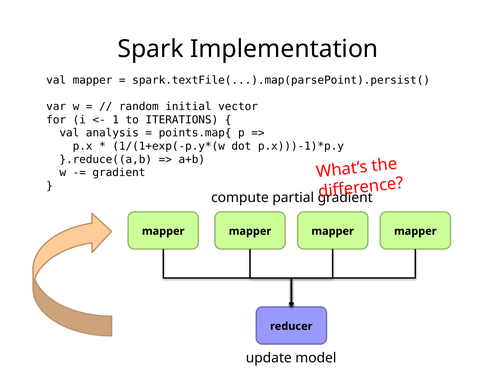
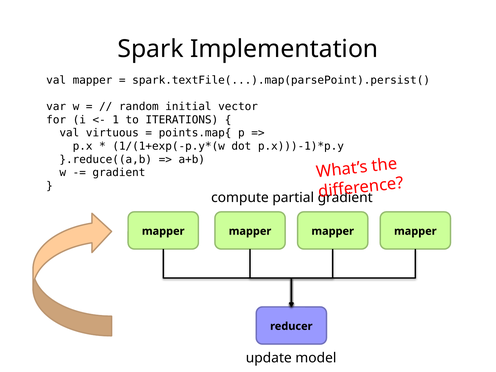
analysis: analysis -> virtuous (112, 133)
